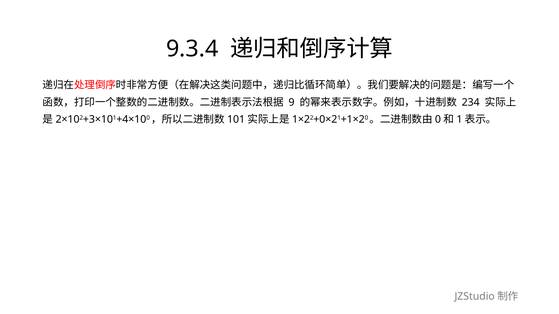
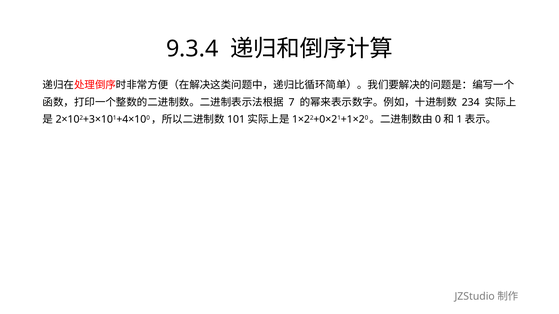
9: 9 -> 7 (292, 102)
